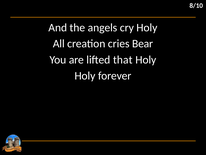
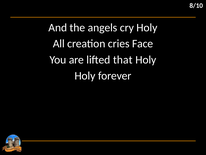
Bear: Bear -> Face (143, 44)
